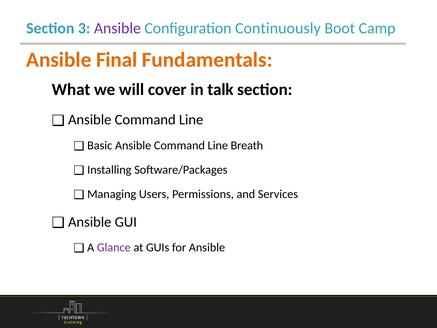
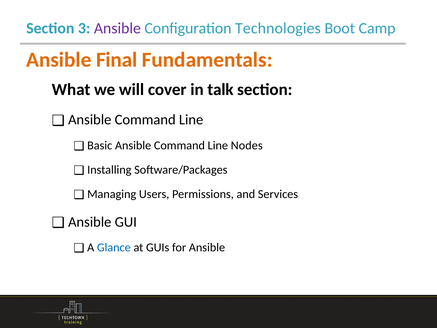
Continuously: Continuously -> Technologies (278, 28)
Breath: Breath -> Nodes (247, 145)
Glance colour: purple -> blue (114, 247)
